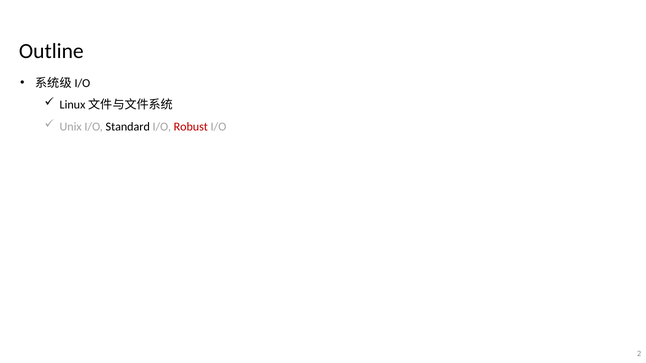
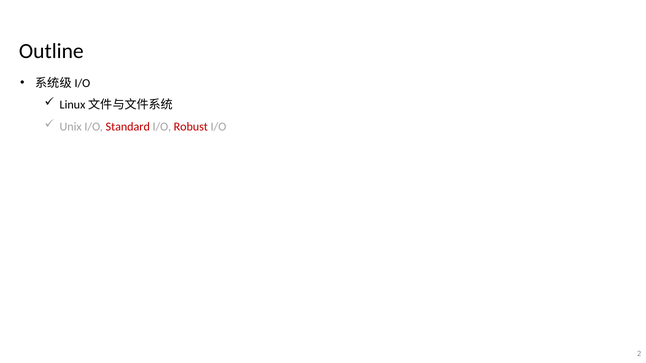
Standard colour: black -> red (128, 127)
